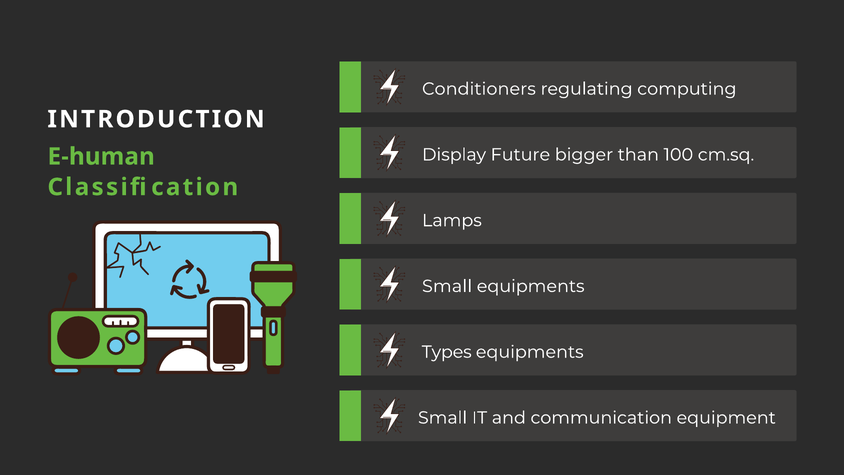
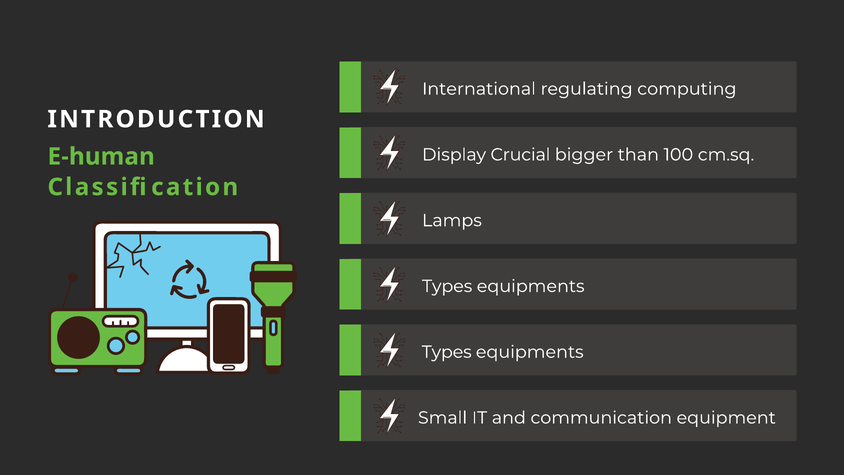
Conditioners: Conditioners -> International (479, 89)
Future: Future -> Crucial (520, 155)
Small: Small -> Types (447, 286)
